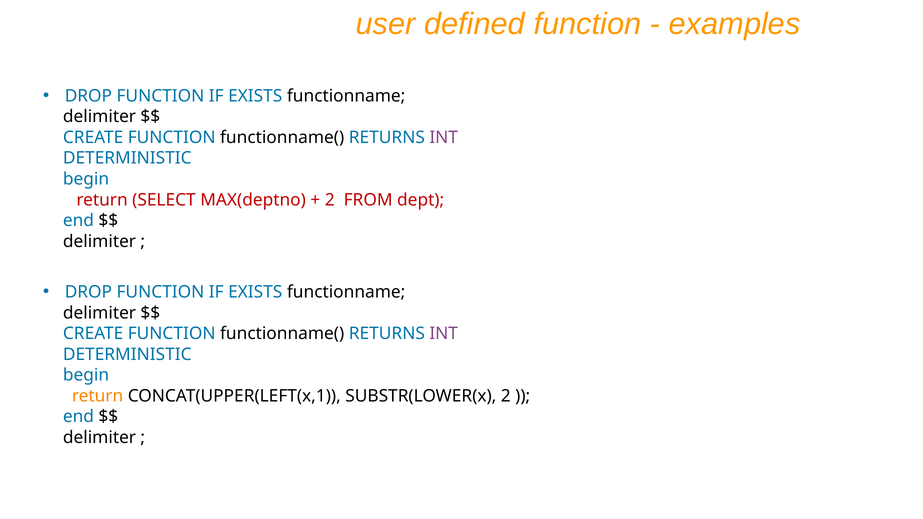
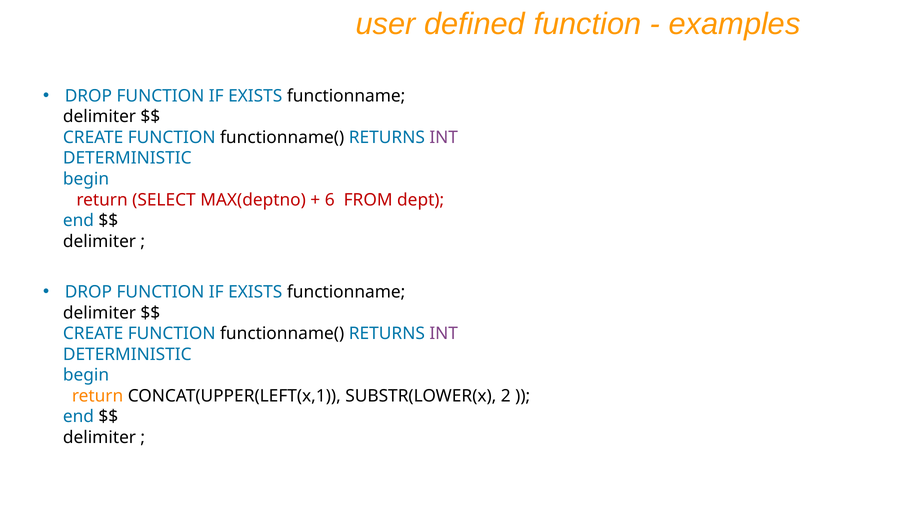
2: 2 -> 6 (330, 200)
